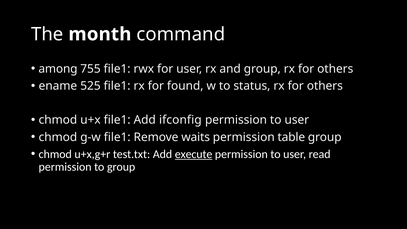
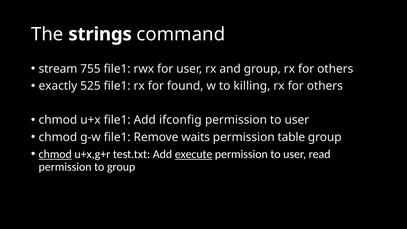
month: month -> strings (100, 34)
among: among -> stream (58, 69)
ename: ename -> exactly (58, 86)
status: status -> killing (252, 86)
chmod underline: none -> present (55, 154)
